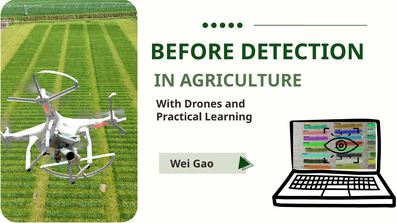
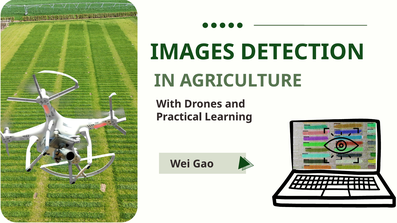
BEFORE: BEFORE -> IMAGES (192, 52)
